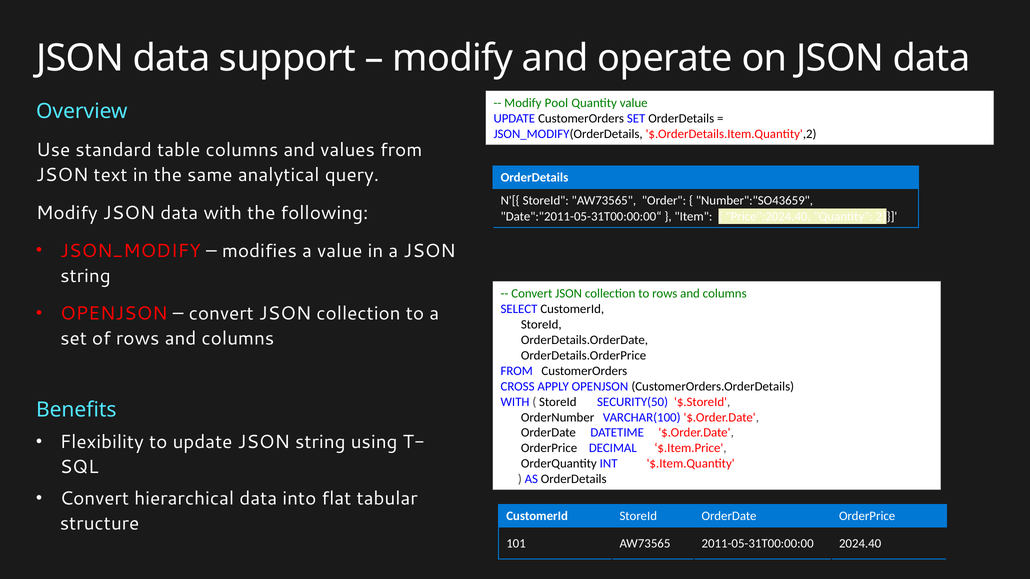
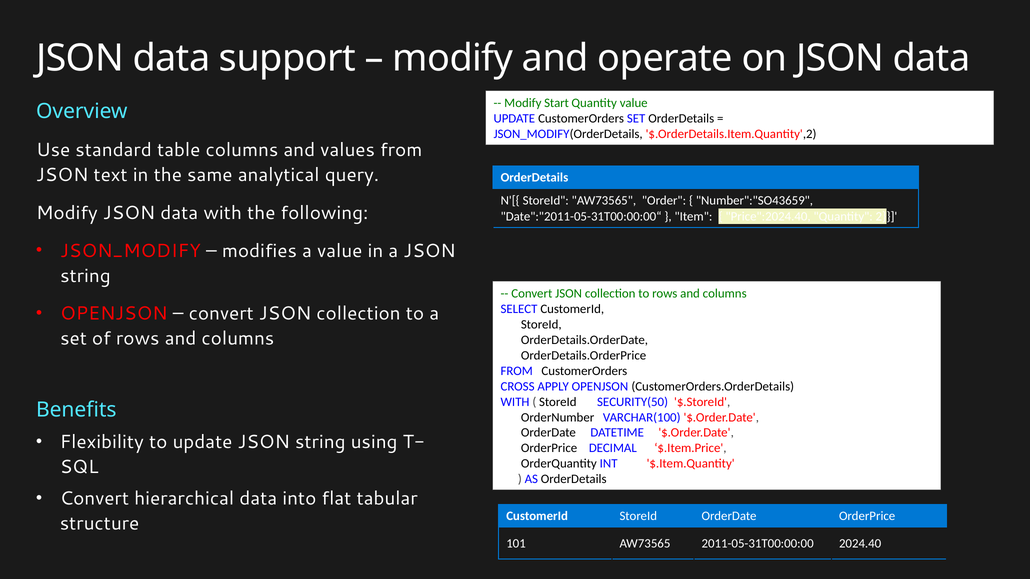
Pool: Pool -> Start (557, 103)
